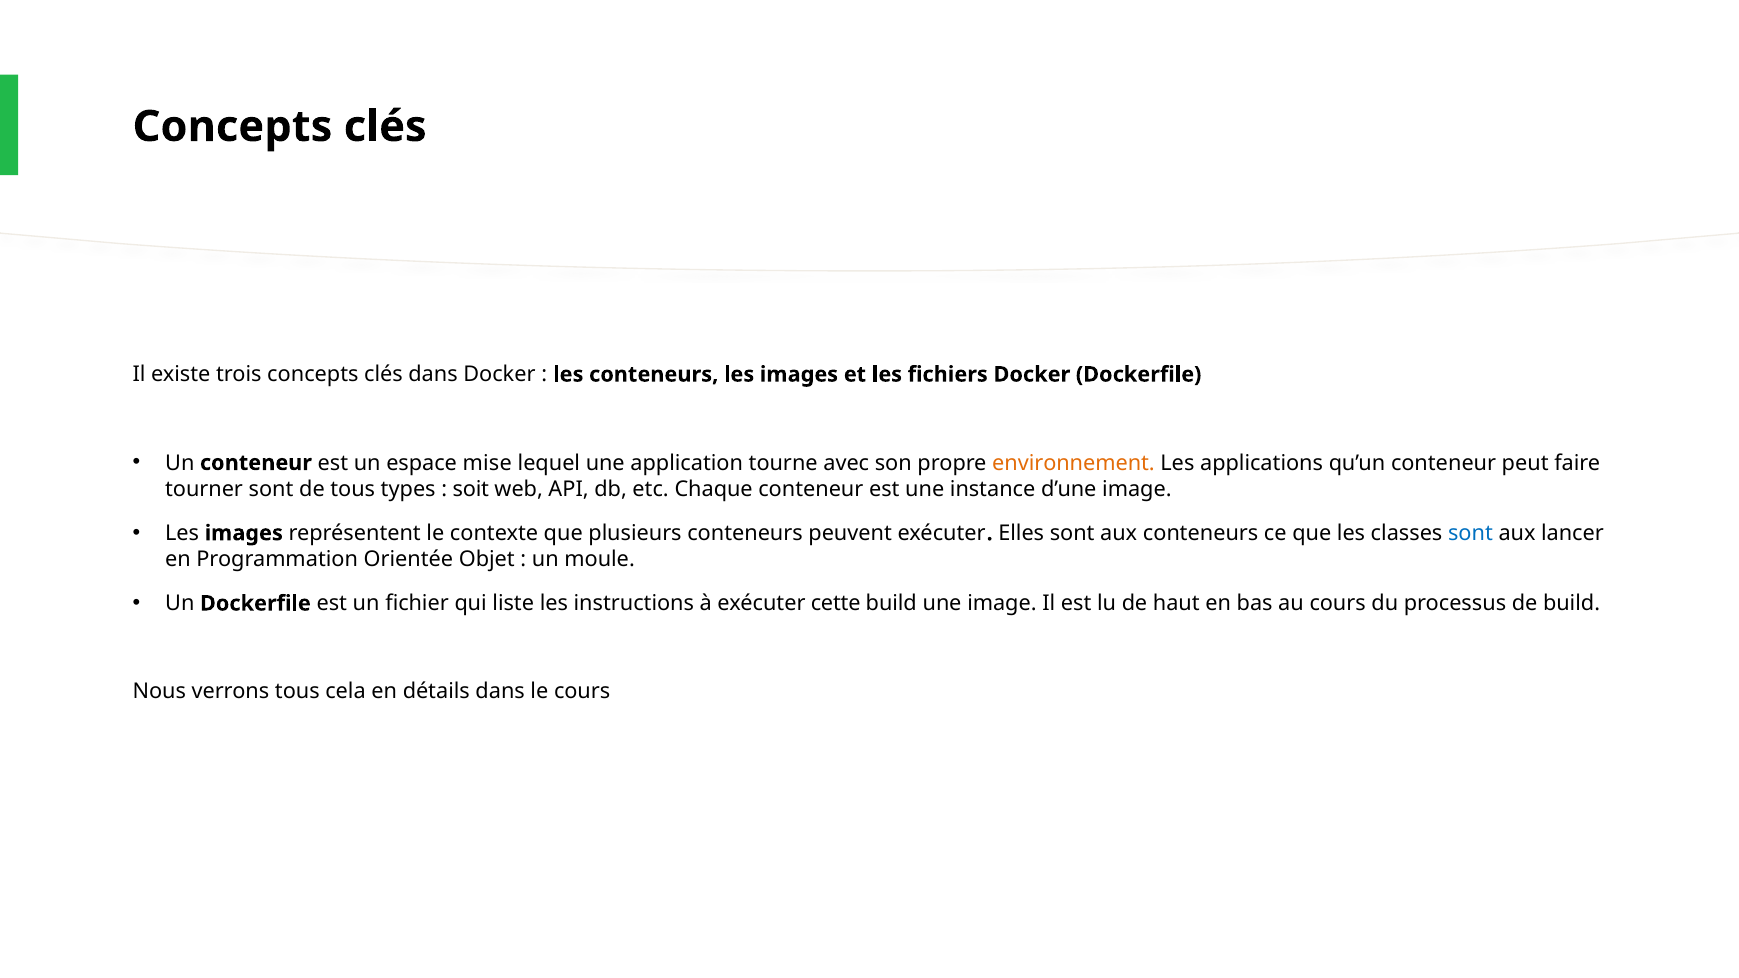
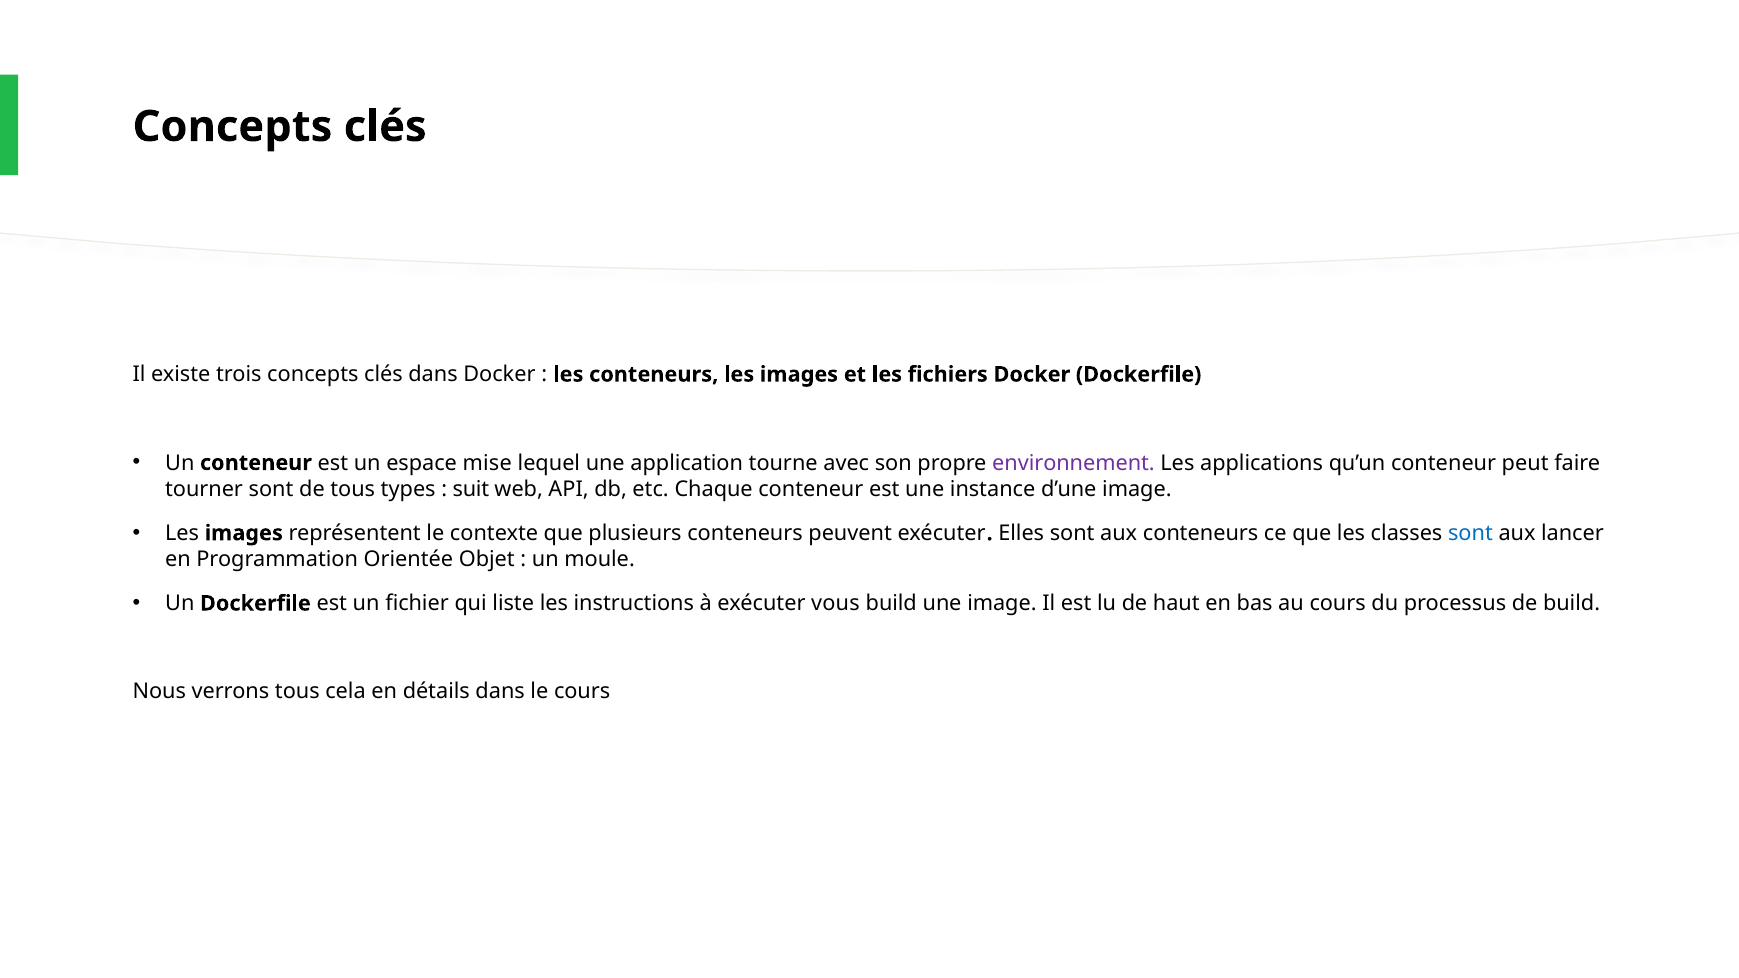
environnement colour: orange -> purple (1074, 463)
soit: soit -> suit (471, 489)
cette: cette -> vous (835, 604)
